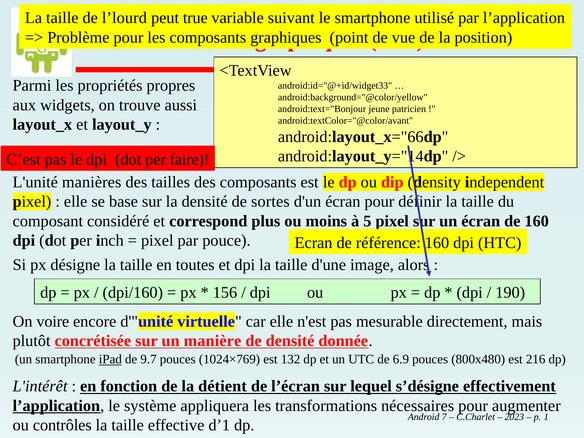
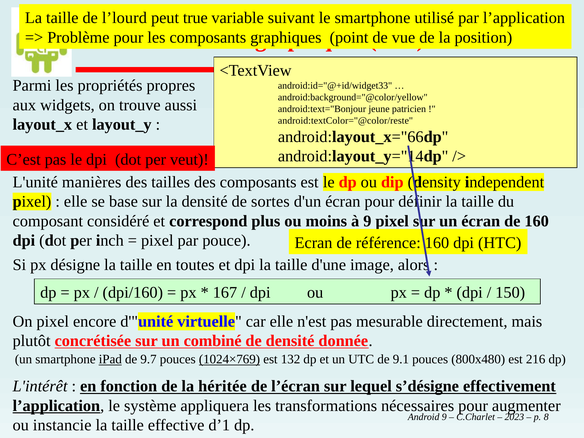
android:textColor="@color/avant: android:textColor="@color/avant -> android:textColor="@color/reste (345, 121)
faire: faire -> veut (189, 159)
à 5: 5 -> 9 (367, 221)
156: 156 -> 167 (225, 293)
190: 190 -> 150 (510, 293)
On voire: voire -> pixel (53, 321)
manière: manière -> combiné (213, 341)
1024×769 underline: none -> present (229, 359)
6.9: 6.9 -> 9.1 (401, 359)
détient: détient -> héritée (223, 386)
Android 7: 7 -> 9 (444, 417)
1: 1 -> 8 (546, 417)
contrôles: contrôles -> instancie (62, 425)
